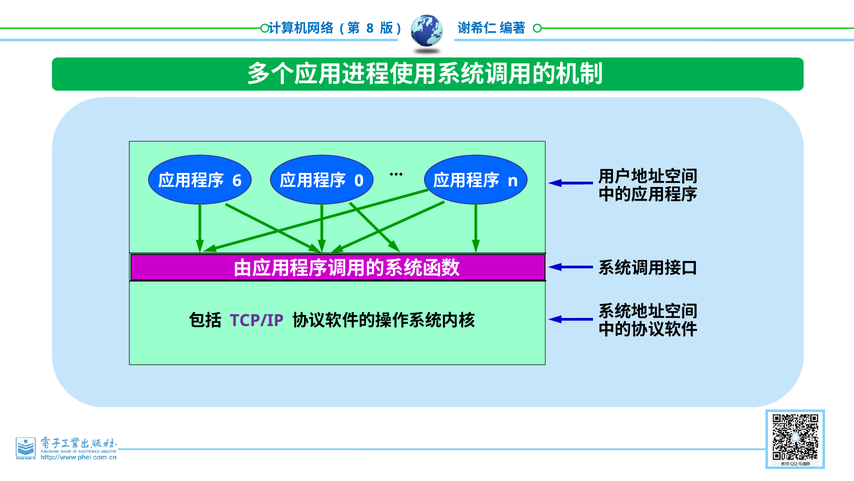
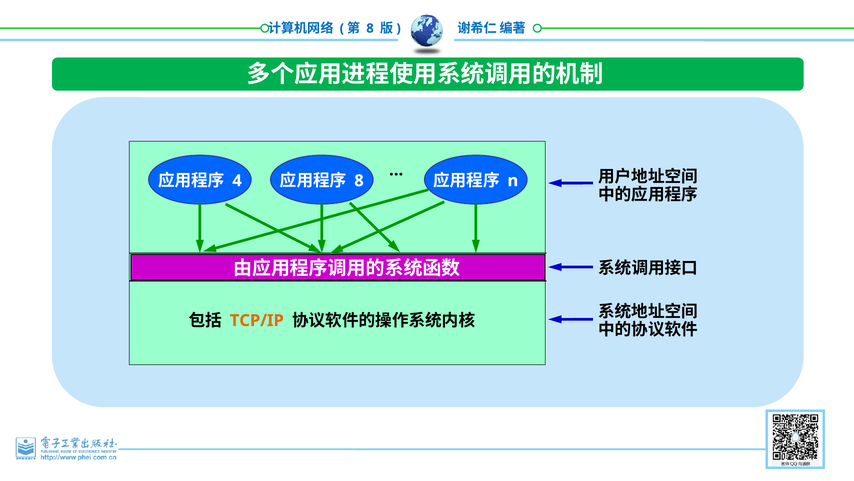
6: 6 -> 4 (237, 181)
0: 0 -> 8 (359, 181)
TCP/IP colour: purple -> orange (257, 320)
